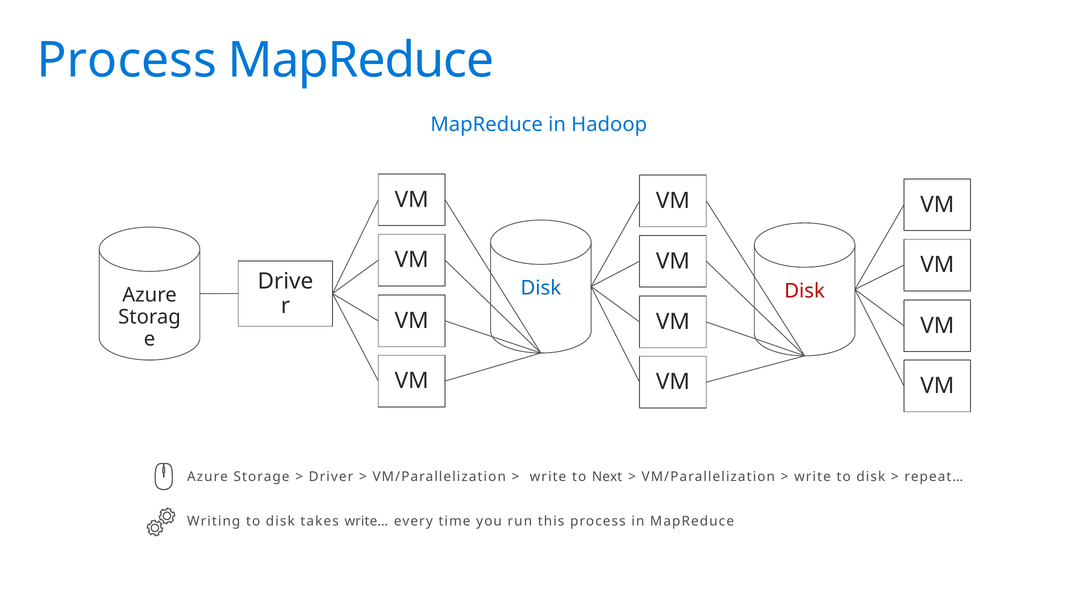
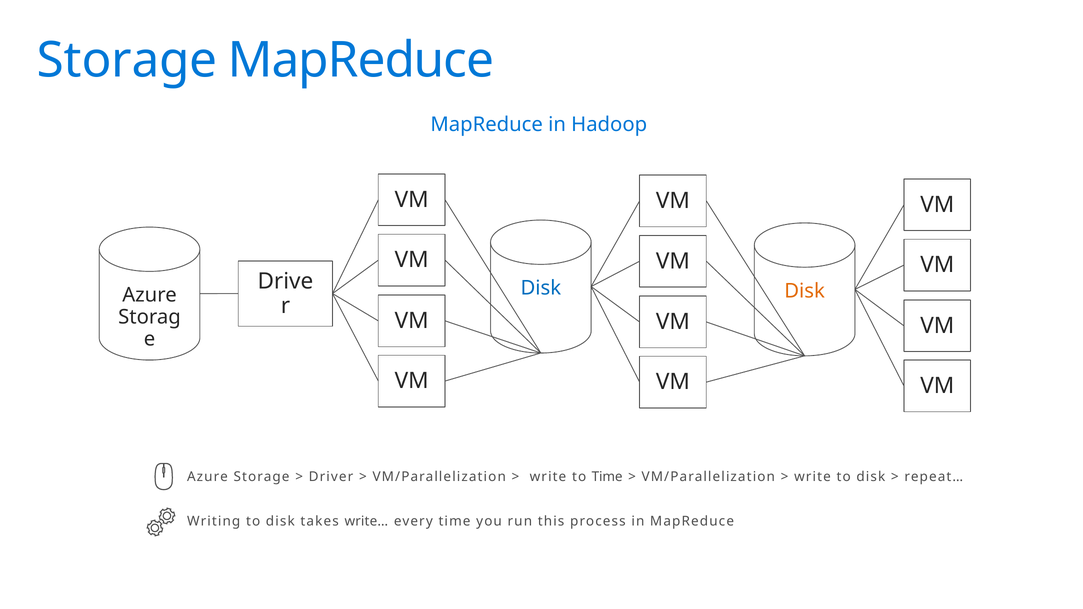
Process: Process -> Storage (127, 60)
Disk colour: red -> orange (805, 291)
to Next: Next -> Time (607, 477)
